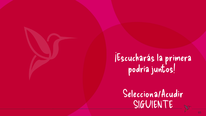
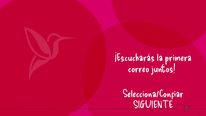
podría: podría -> correo (139, 69)
Selecciona/Acudir: Selecciona/Acudir -> Selecciona/Confiar (153, 94)
